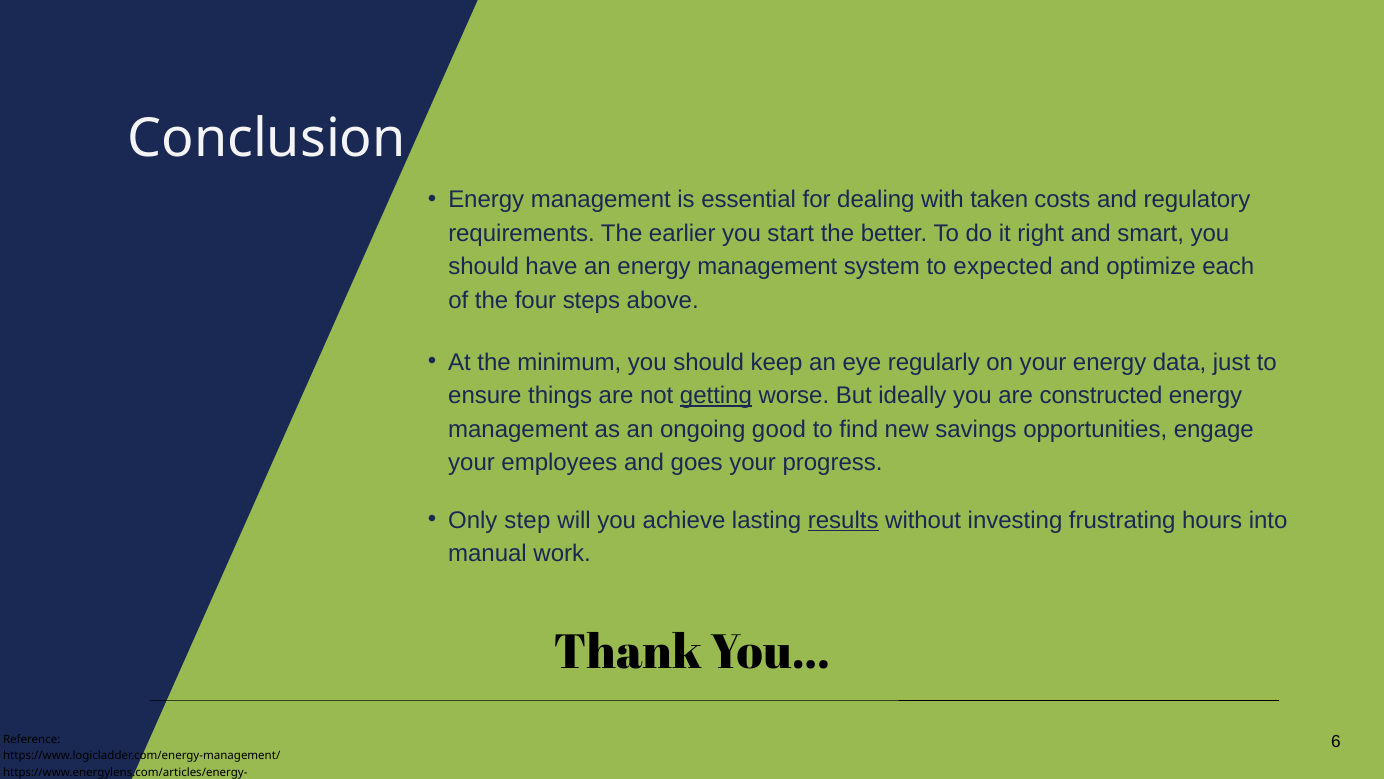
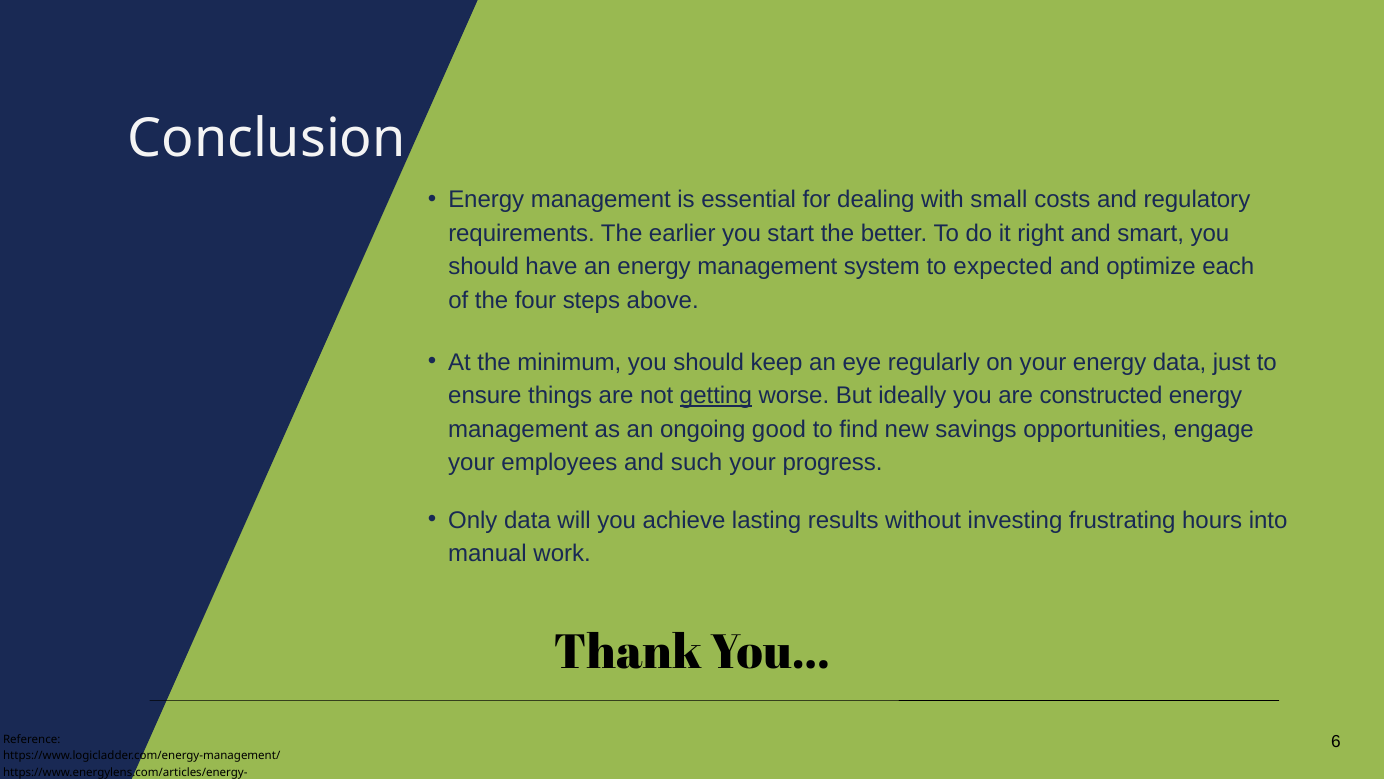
taken: taken -> small (999, 199)
goes: goes -> such (697, 463)
Only step: step -> data (527, 520)
results underline: present -> none (843, 520)
